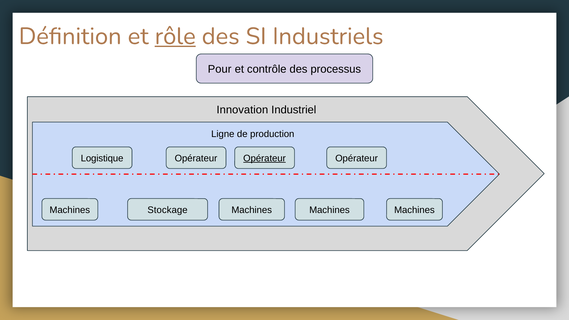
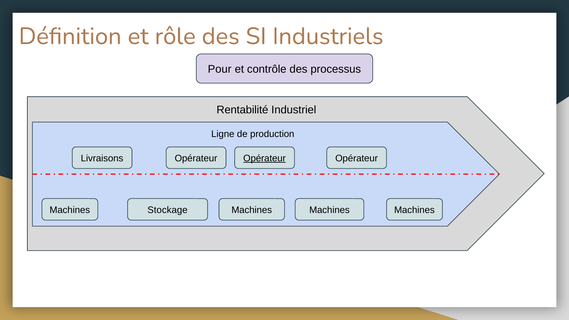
rôle underline: present -> none (175, 36)
Innovation: Innovation -> Rentabilité (242, 110)
Logistique: Logistique -> Livraisons (102, 158)
